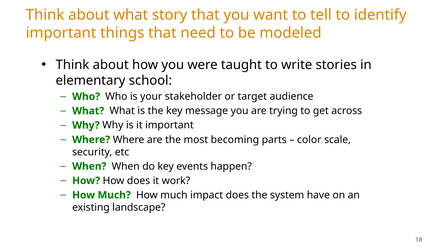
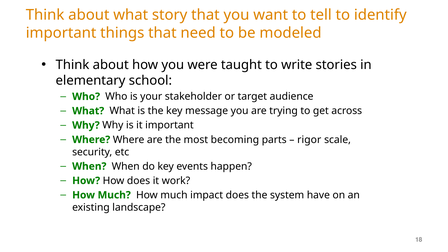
color: color -> rigor (309, 140)
